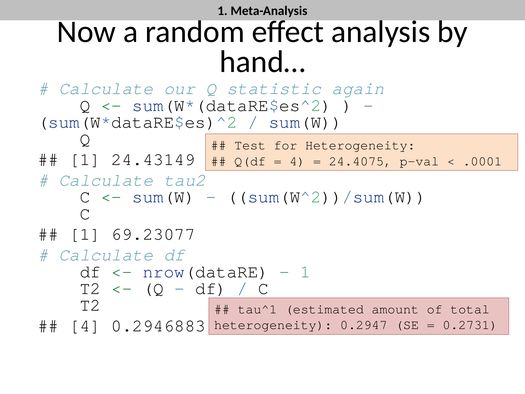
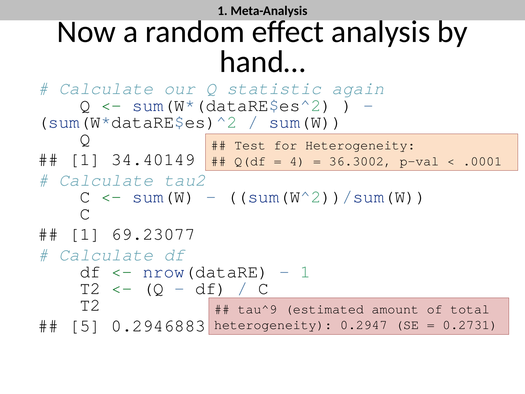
24.43149: 24.43149 -> 34.40149 (153, 159)
24.4075: 24.4075 -> 36.3002 (360, 161)
tau^1: tau^1 -> tau^9 (257, 309)
4: 4 -> 5 (85, 326)
